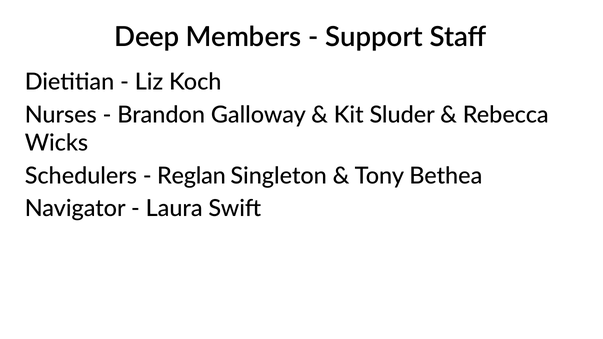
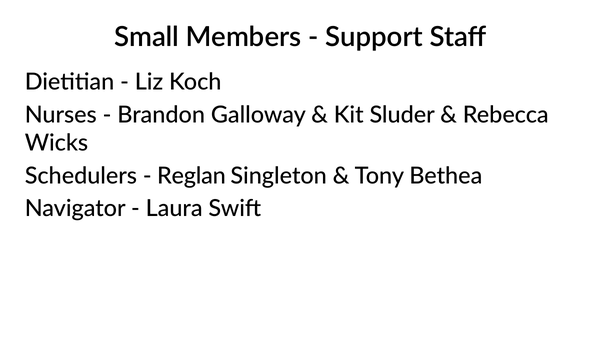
Deep: Deep -> Small (147, 37)
